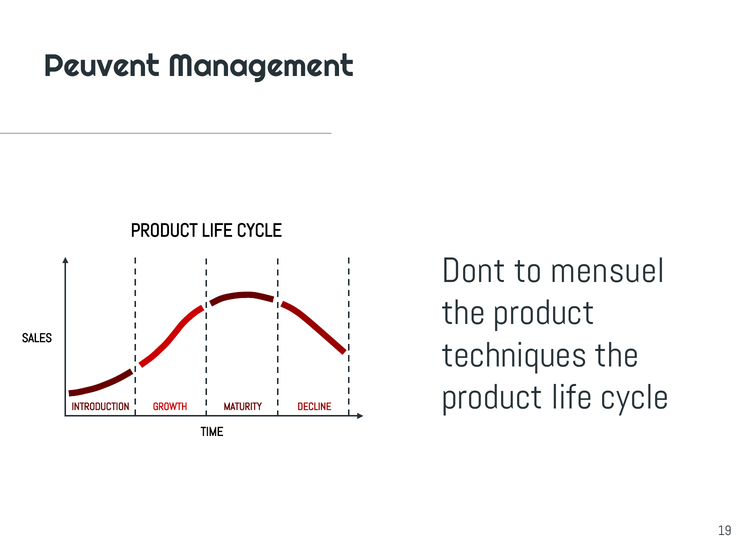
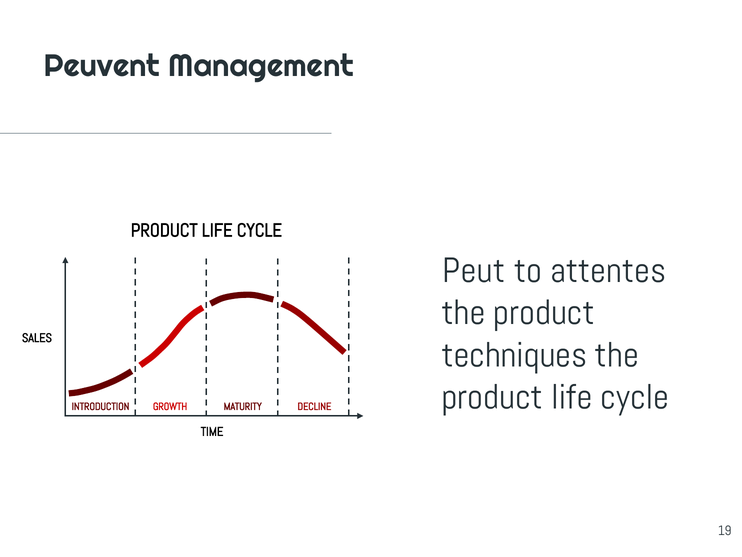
Dont: Dont -> Peut (474, 271)
mensuel: mensuel -> attentes (608, 271)
